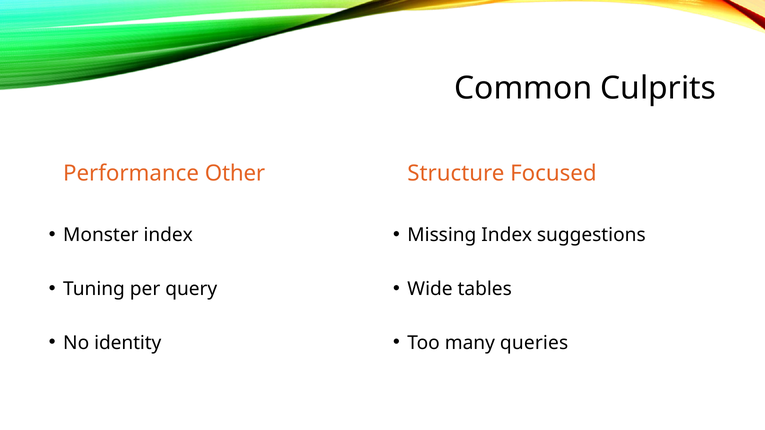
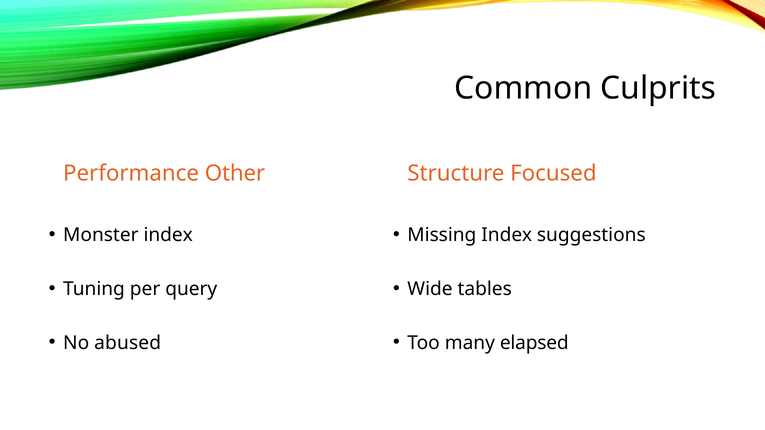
identity: identity -> abused (128, 343)
queries: queries -> elapsed (534, 343)
